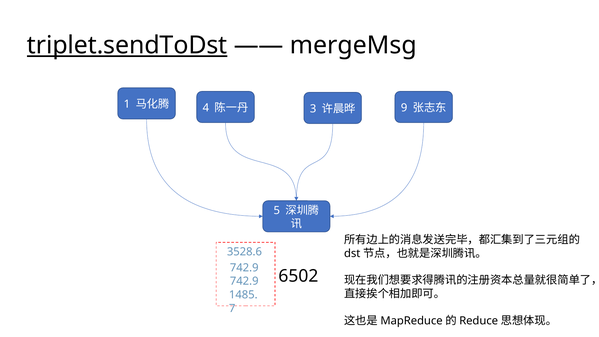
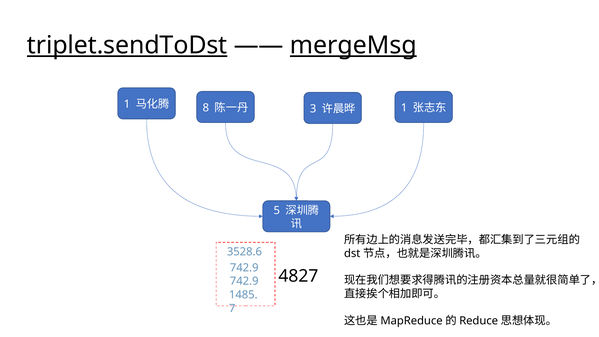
mergeMsg underline: none -> present (353, 45)
4: 4 -> 8 (206, 108)
9: 9 -> 1 (404, 108)
6502: 6502 -> 4827 (298, 276)
